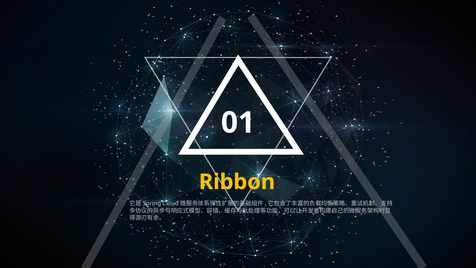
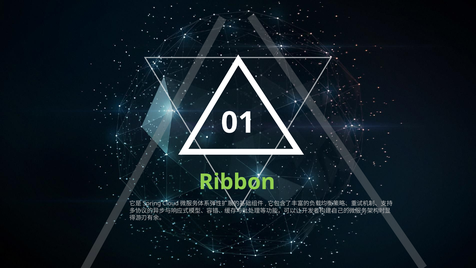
Ribbon colour: yellow -> light green (237, 182)
